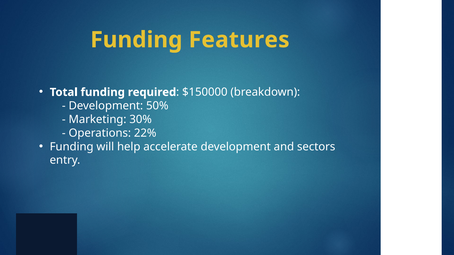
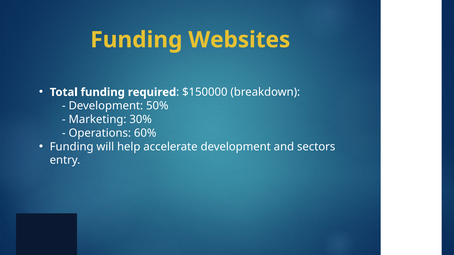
Features: Features -> Websites (239, 40)
22%: 22% -> 60% (145, 133)
